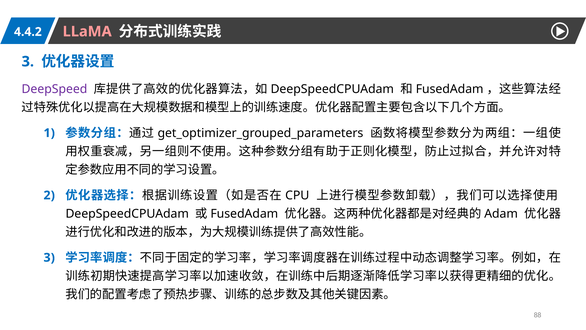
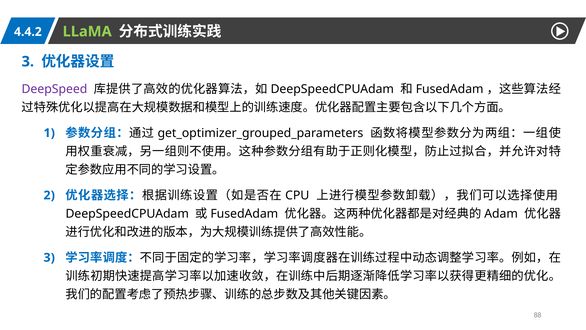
LLaMA colour: pink -> light green (87, 32)
